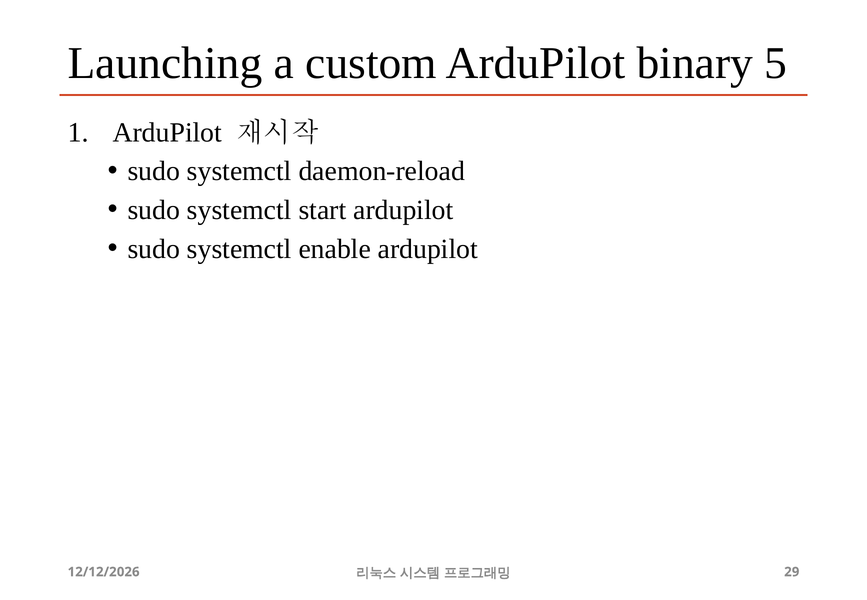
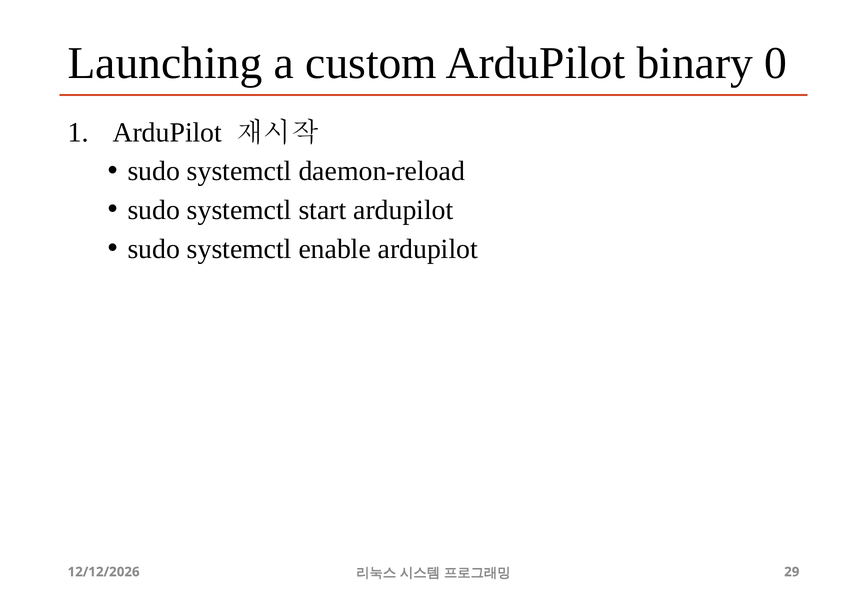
5: 5 -> 0 (776, 63)
